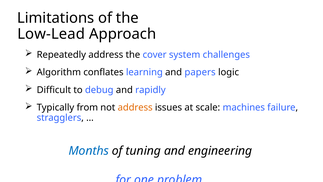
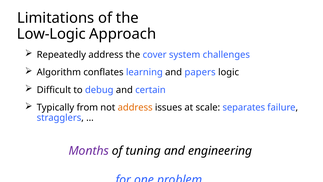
Low-Lead: Low-Lead -> Low-Logic (51, 34)
rapidly: rapidly -> certain (150, 90)
machines: machines -> separates (244, 107)
Months colour: blue -> purple (89, 151)
